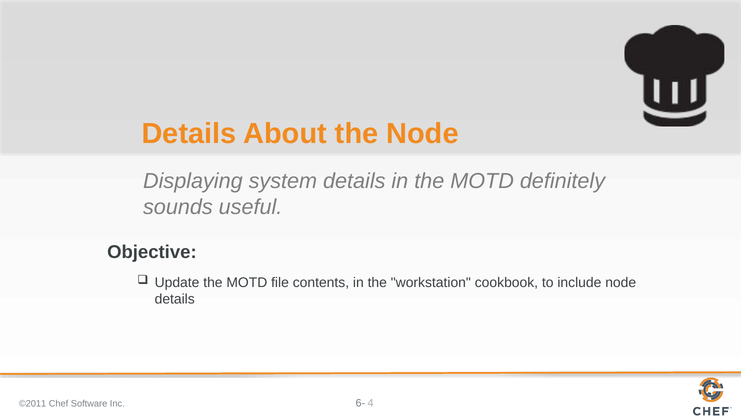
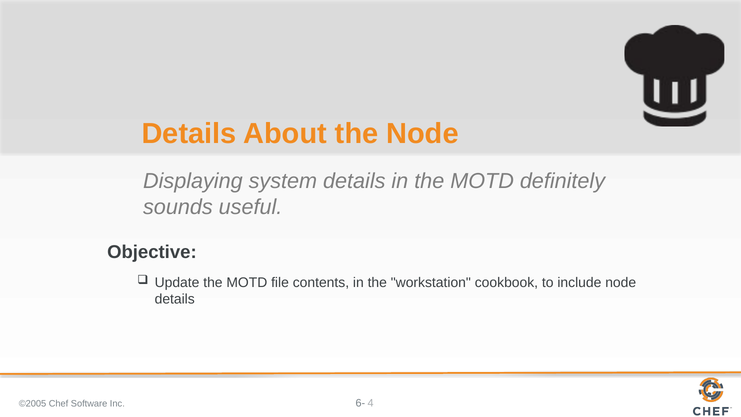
©2011: ©2011 -> ©2005 (33, 403)
